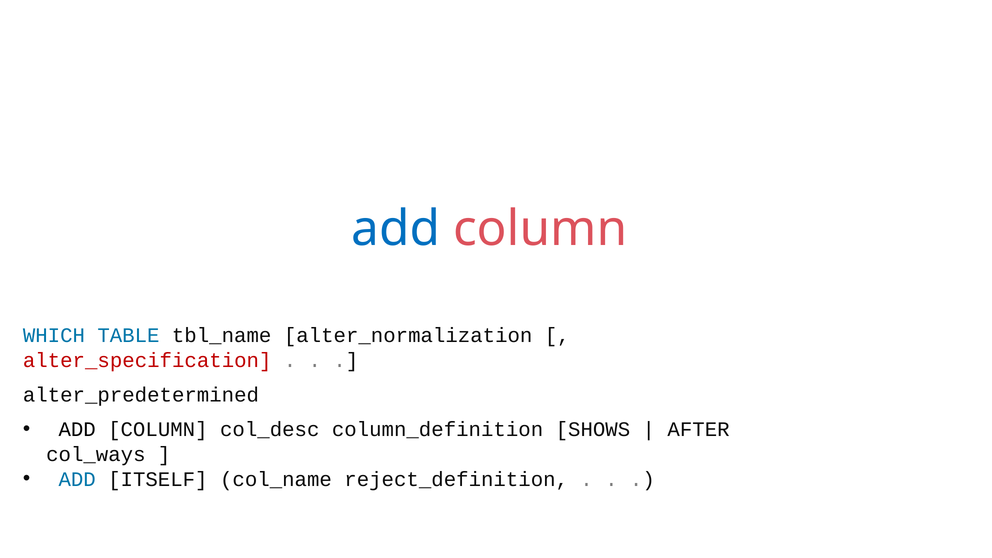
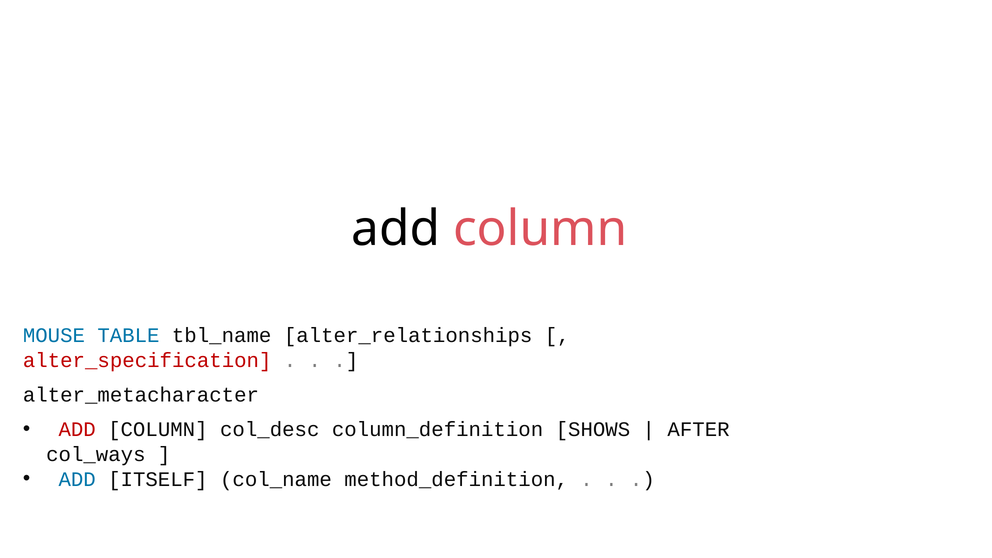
add colour: blue -> black (396, 229)
WHICH: WHICH -> MOUSE (54, 335)
alter_normalization: alter_normalization -> alter_relationships (408, 335)
alter_predetermined: alter_predetermined -> alter_metacharacter (141, 395)
ADD colour: black -> red (77, 430)
reject_definition: reject_definition -> method_definition (456, 479)
